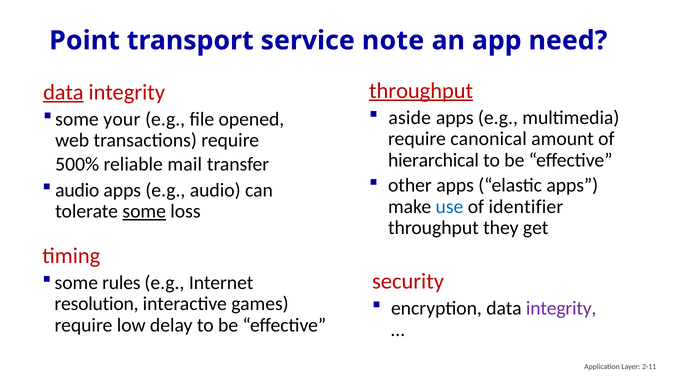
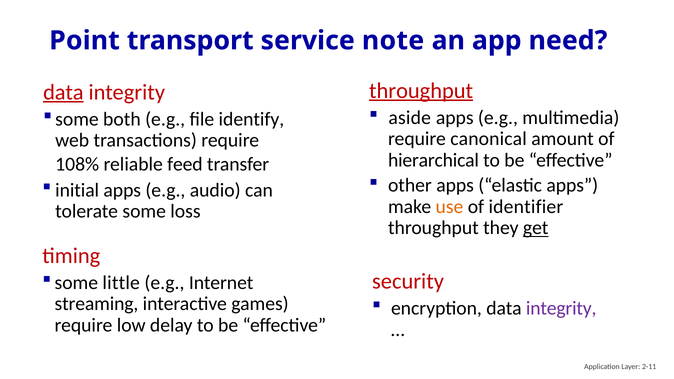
your: your -> both (122, 119)
opened: opened -> identify (251, 119)
500%: 500% -> 108% (77, 164)
mail: mail -> feed (185, 164)
audio: audio -> initial (77, 190)
use colour: blue -> orange (449, 207)
some underline: present -> none (144, 211)
get underline: none -> present (536, 228)
rules: rules -> little (121, 283)
resolution: resolution -> streaming (96, 304)
